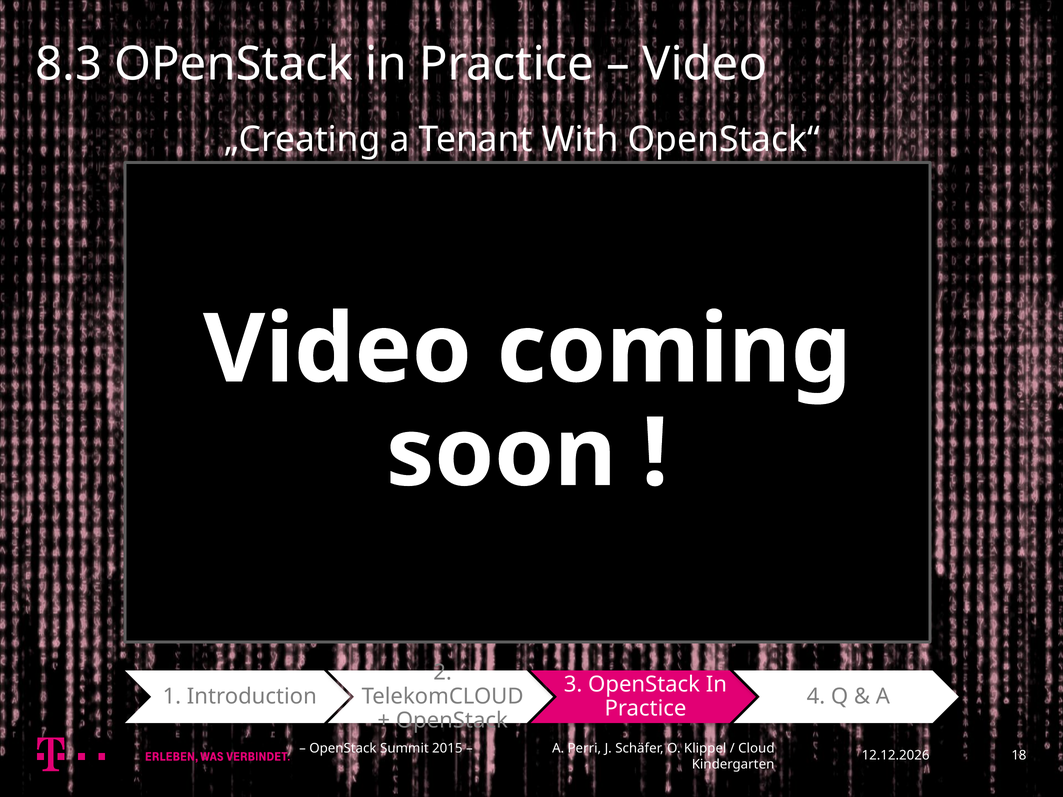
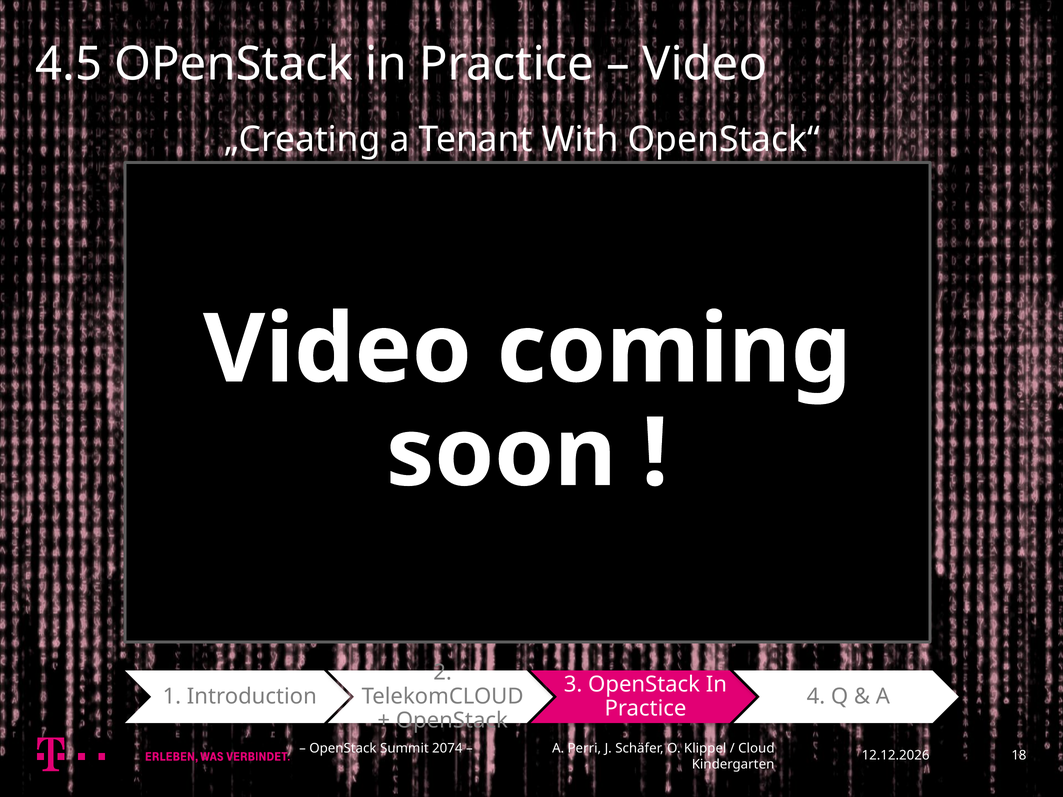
8.3: 8.3 -> 4.5 (69, 64)
2015: 2015 -> 2074 (447, 749)
